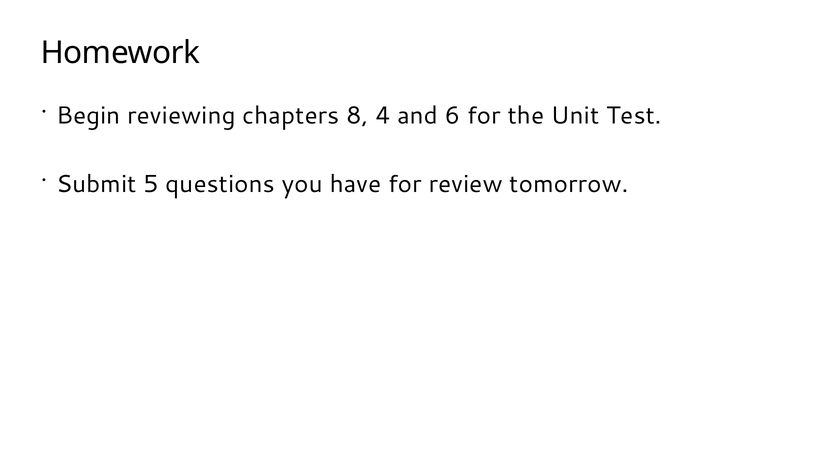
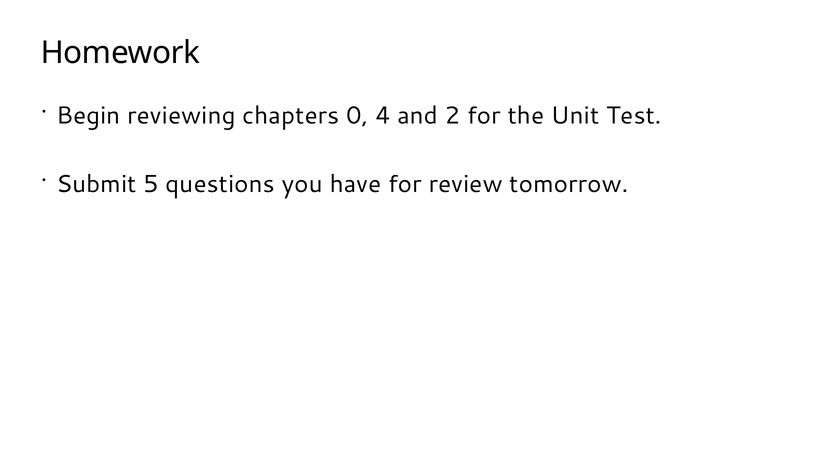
8: 8 -> 0 (357, 115)
6: 6 -> 2 (453, 115)
